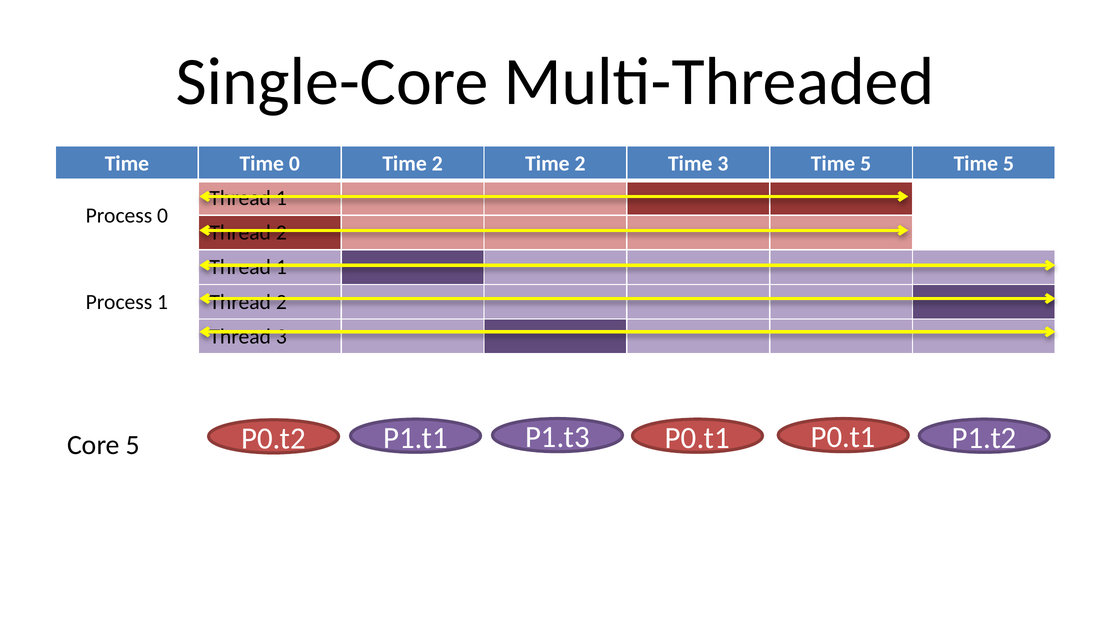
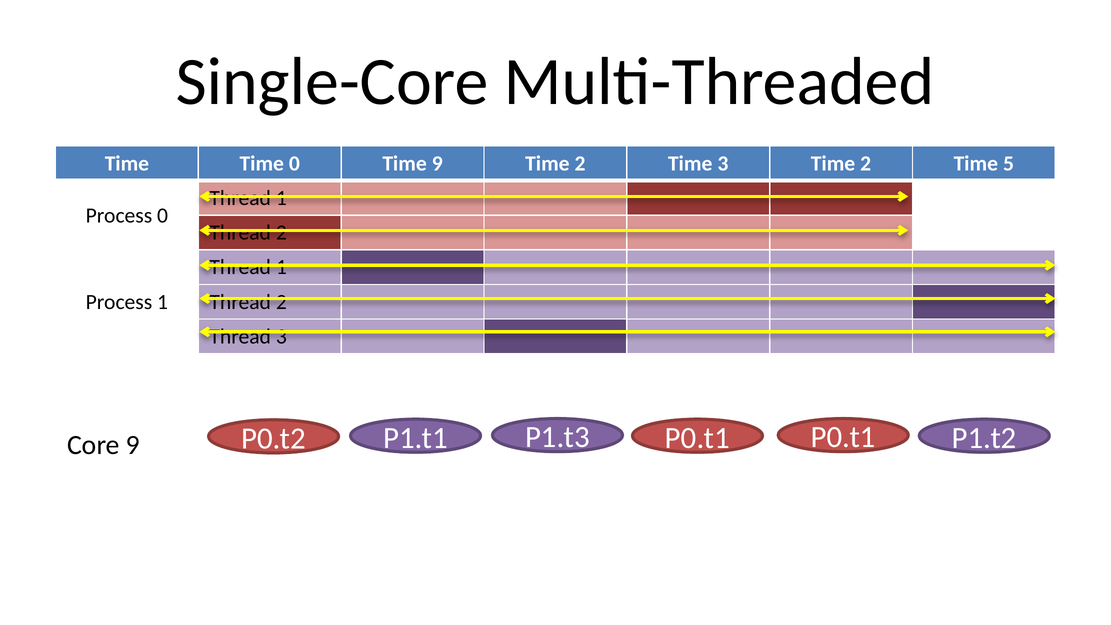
0 Time 2: 2 -> 9 (437, 163)
3 Time 5: 5 -> 2 (866, 163)
Core 5: 5 -> 9 (133, 445)
